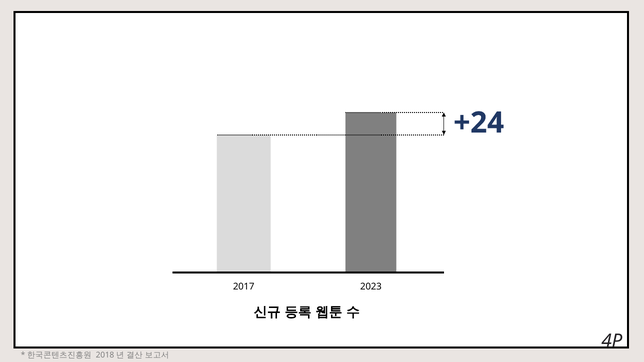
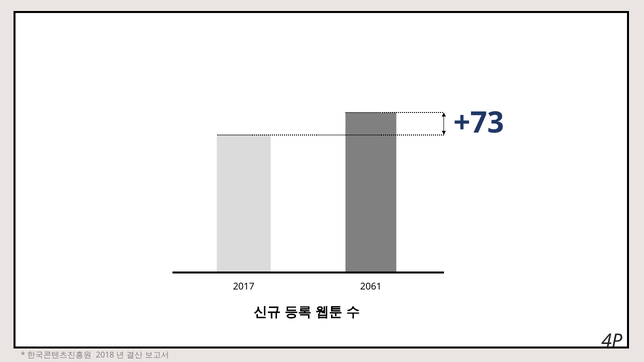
+24: +24 -> +73 (479, 123)
2023: 2023 -> 2061 (371, 287)
